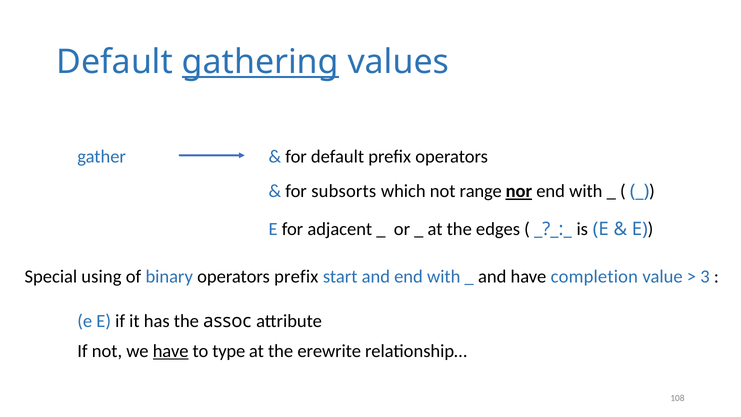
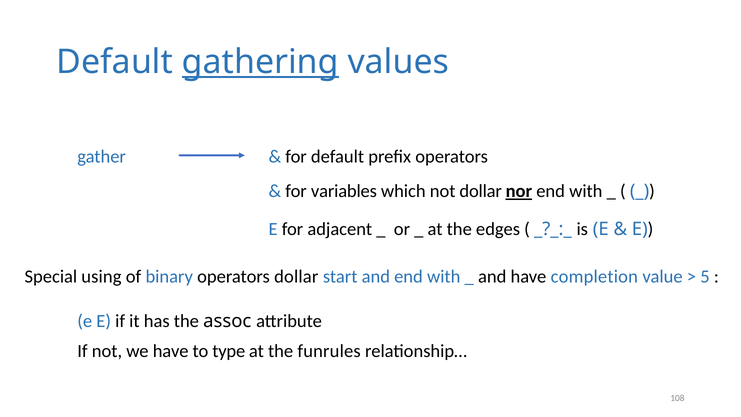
subsorts: subsorts -> variables (344, 191)
not range: range -> dollar (481, 191)
operators prefix: prefix -> dollar (296, 277)
3: 3 -> 5 (705, 277)
have underline: present -> none (171, 351)
erewrite: erewrite -> funrules (329, 351)
